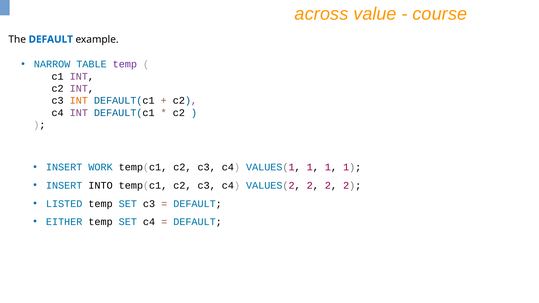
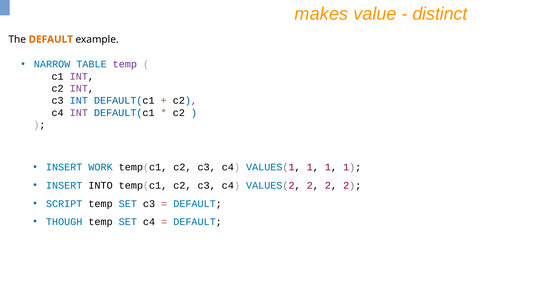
across: across -> makes (321, 14)
course: course -> distinct (440, 14)
DEFAULT colour: blue -> orange (51, 39)
INT colour: orange -> blue (79, 101)
LISTED: LISTED -> SCRIPT (64, 204)
EITHER: EITHER -> THOUGH (64, 222)
